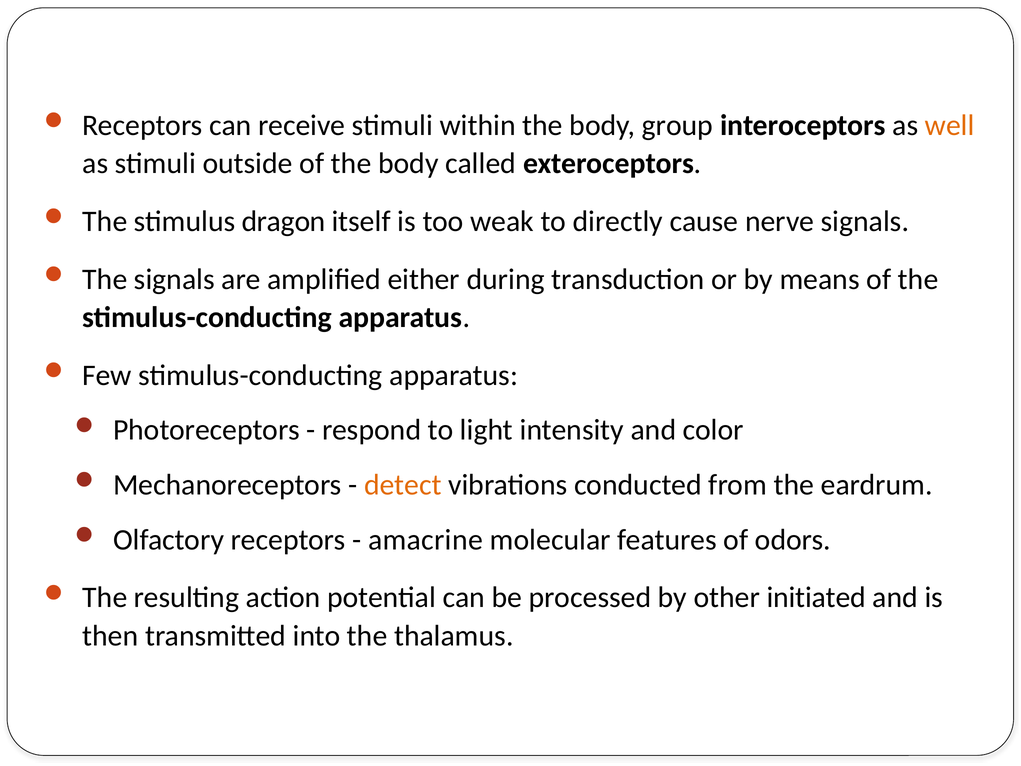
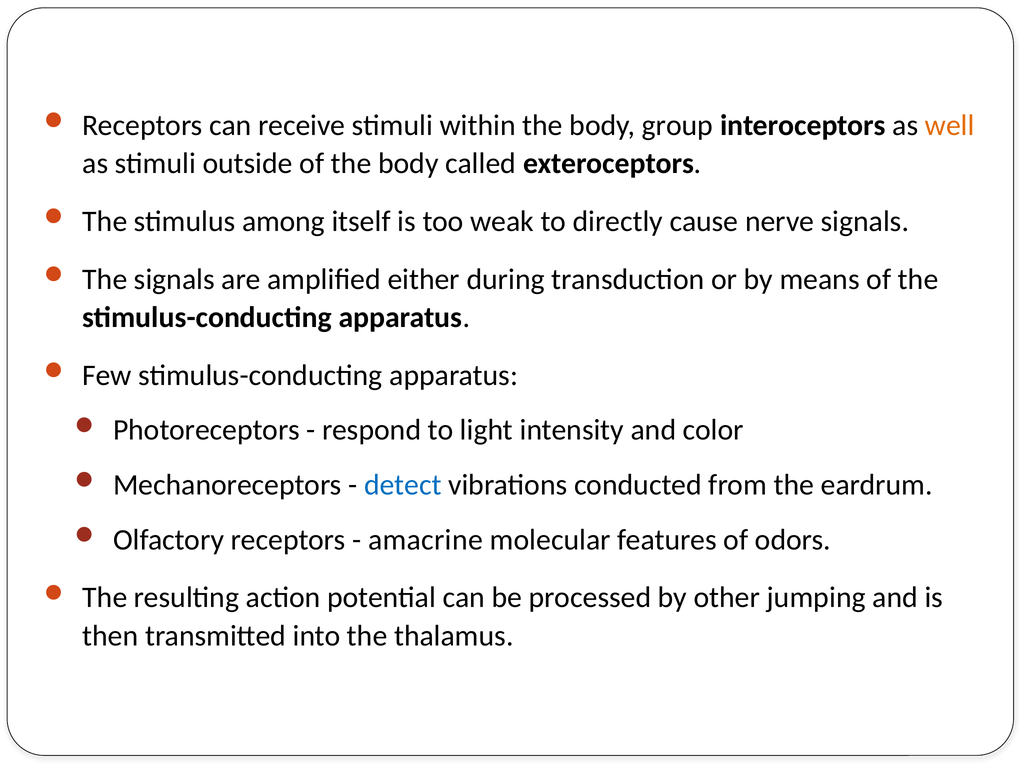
dragon: dragon -> among (283, 221)
detect colour: orange -> blue (403, 485)
initiated: initiated -> jumping (816, 597)
